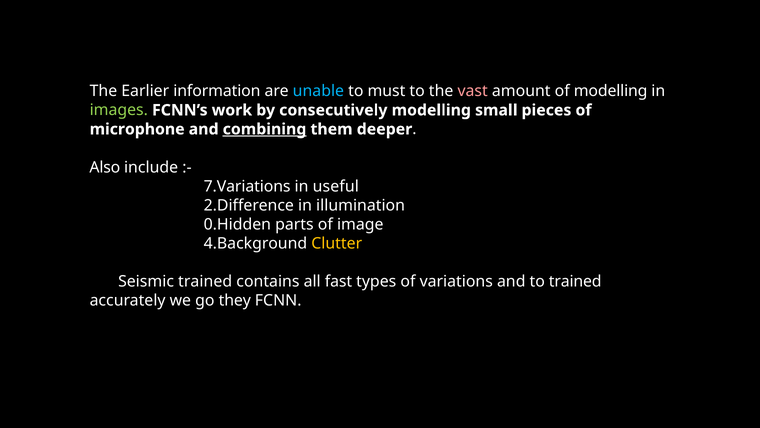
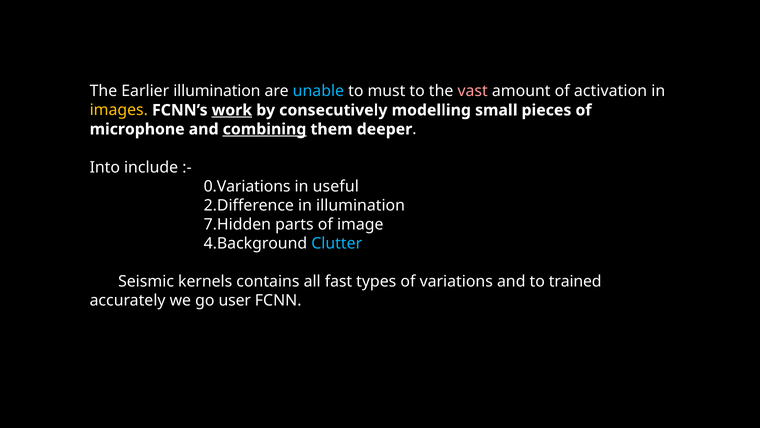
Earlier information: information -> illumination (217, 91)
of modelling: modelling -> activation (611, 91)
images colour: light green -> yellow (119, 110)
work underline: none -> present (232, 110)
Also: Also -> Into (105, 167)
7.Variations: 7.Variations -> 0.Variations (247, 186)
0.Hidden: 0.Hidden -> 7.Hidden (237, 224)
Clutter colour: yellow -> light blue (337, 243)
Seismic trained: trained -> kernels (205, 281)
they: they -> user (235, 300)
